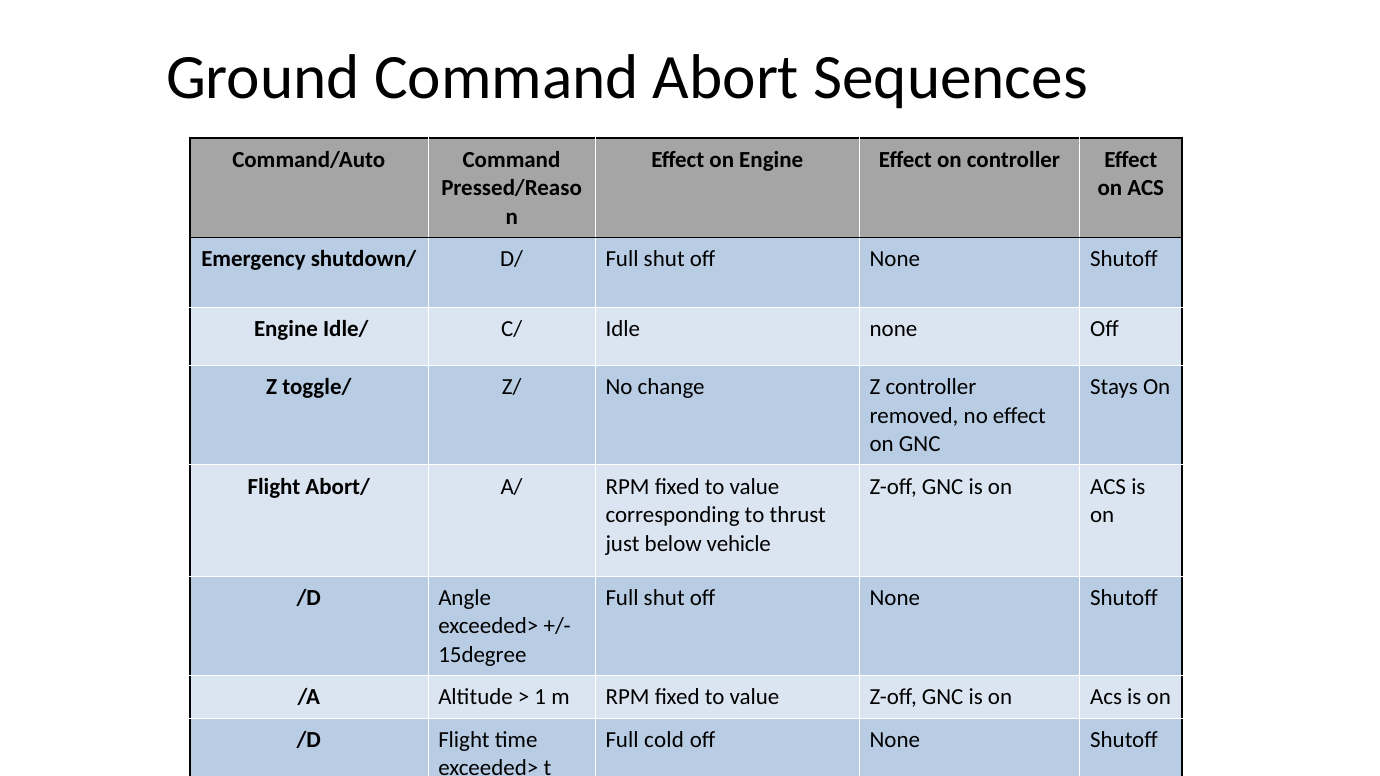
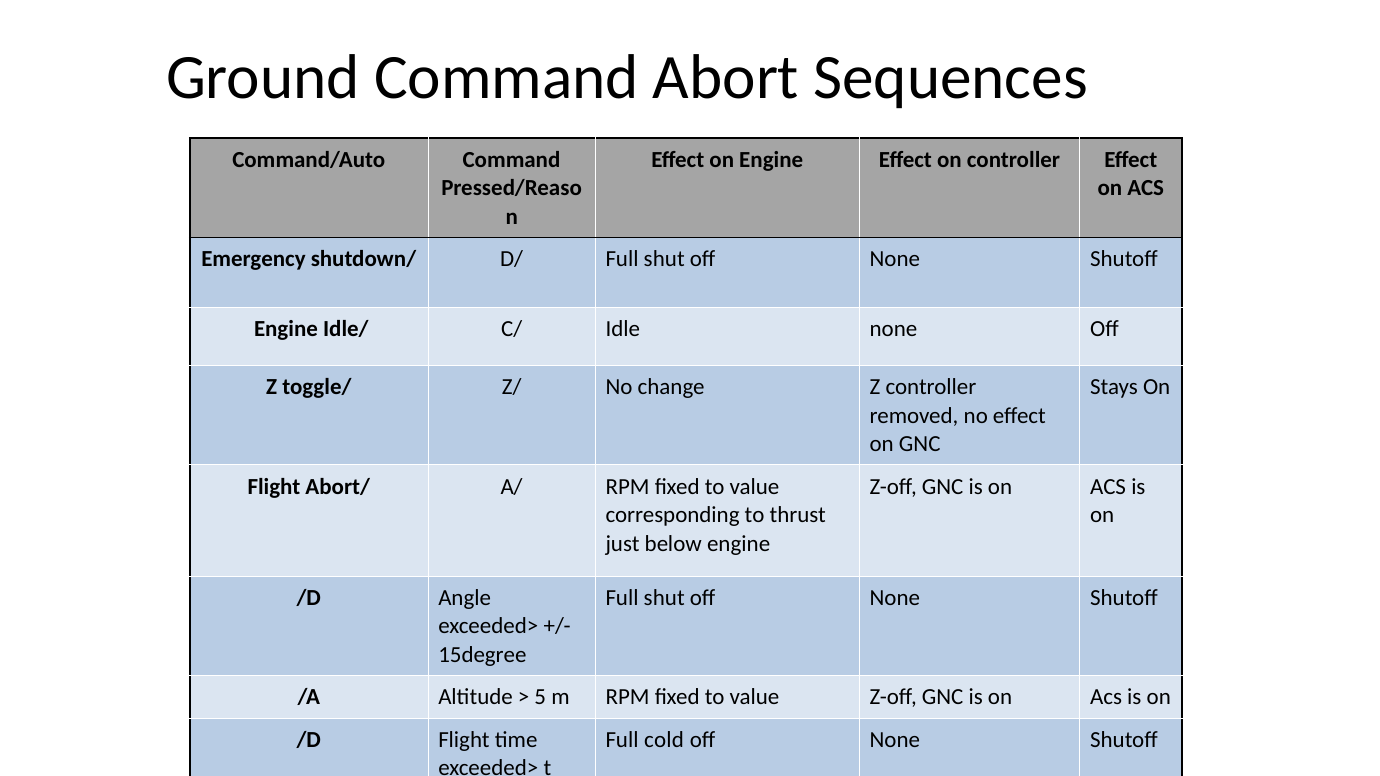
below vehicle: vehicle -> engine (739, 544)
1: 1 -> 5 (540, 698)
